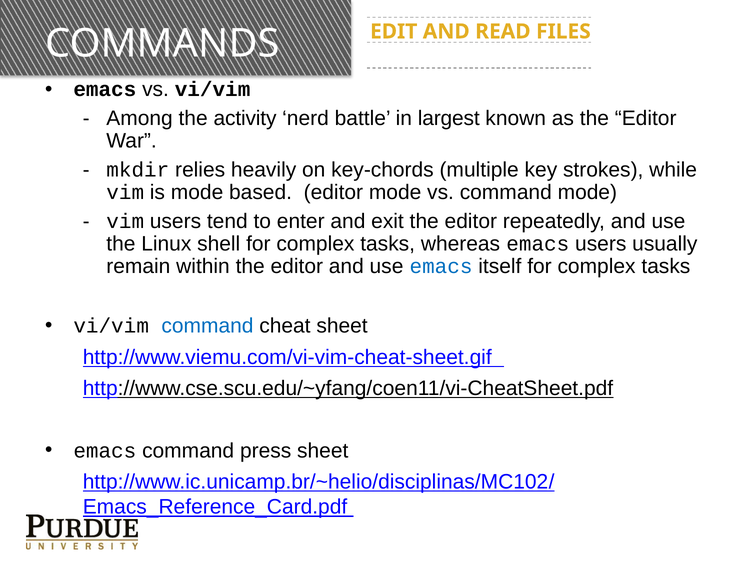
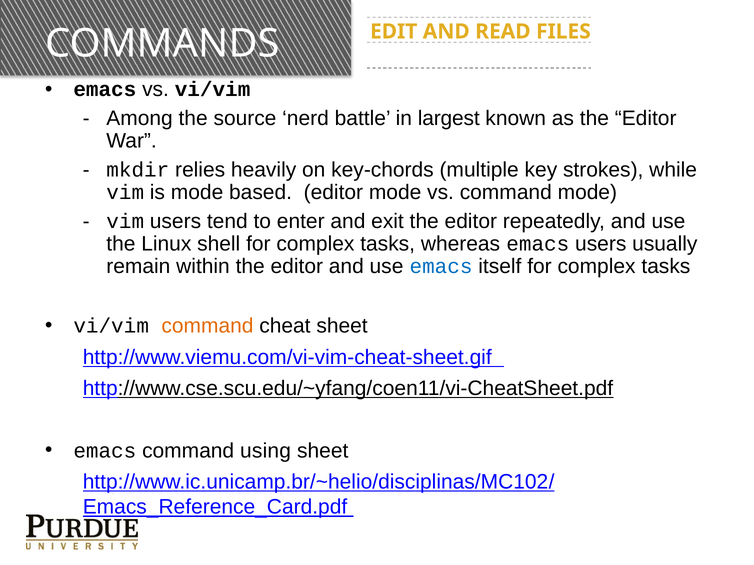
activity: activity -> source (245, 119)
command colour: blue -> orange (207, 326)
press: press -> using (266, 451)
